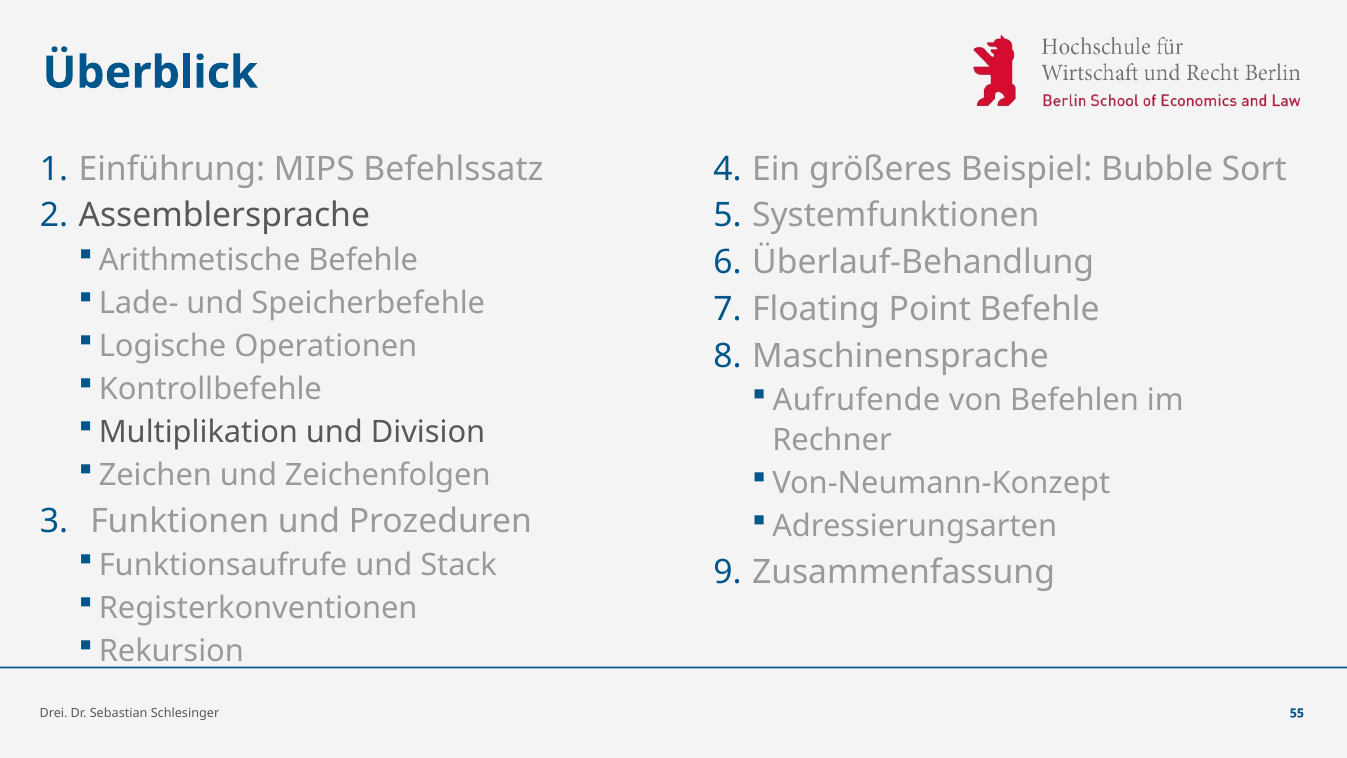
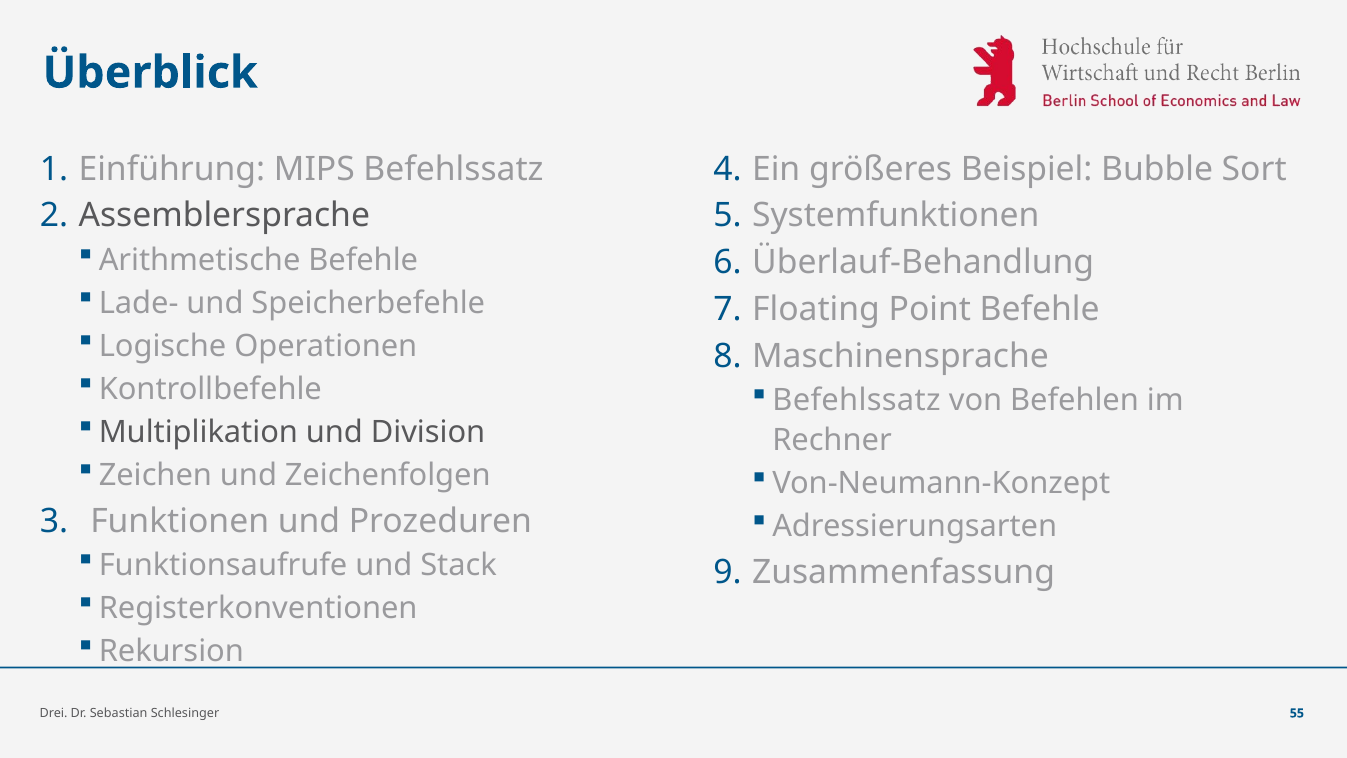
Aufrufende: Aufrufende -> Befehlssatz (856, 400)
